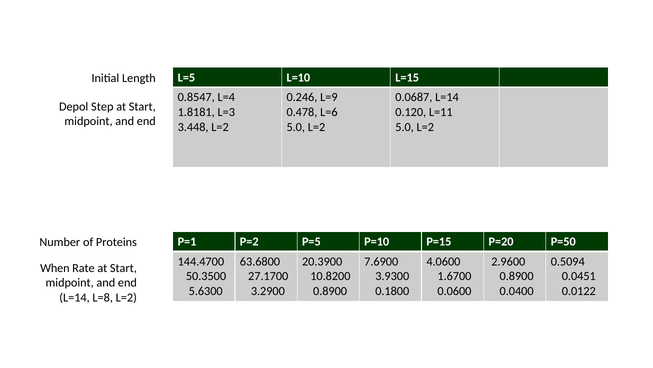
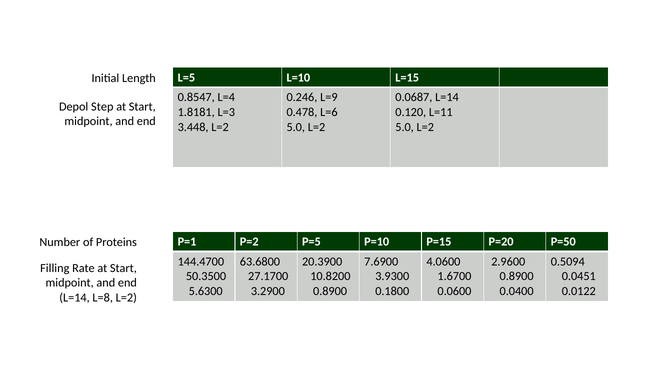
When: When -> Filling (55, 268)
